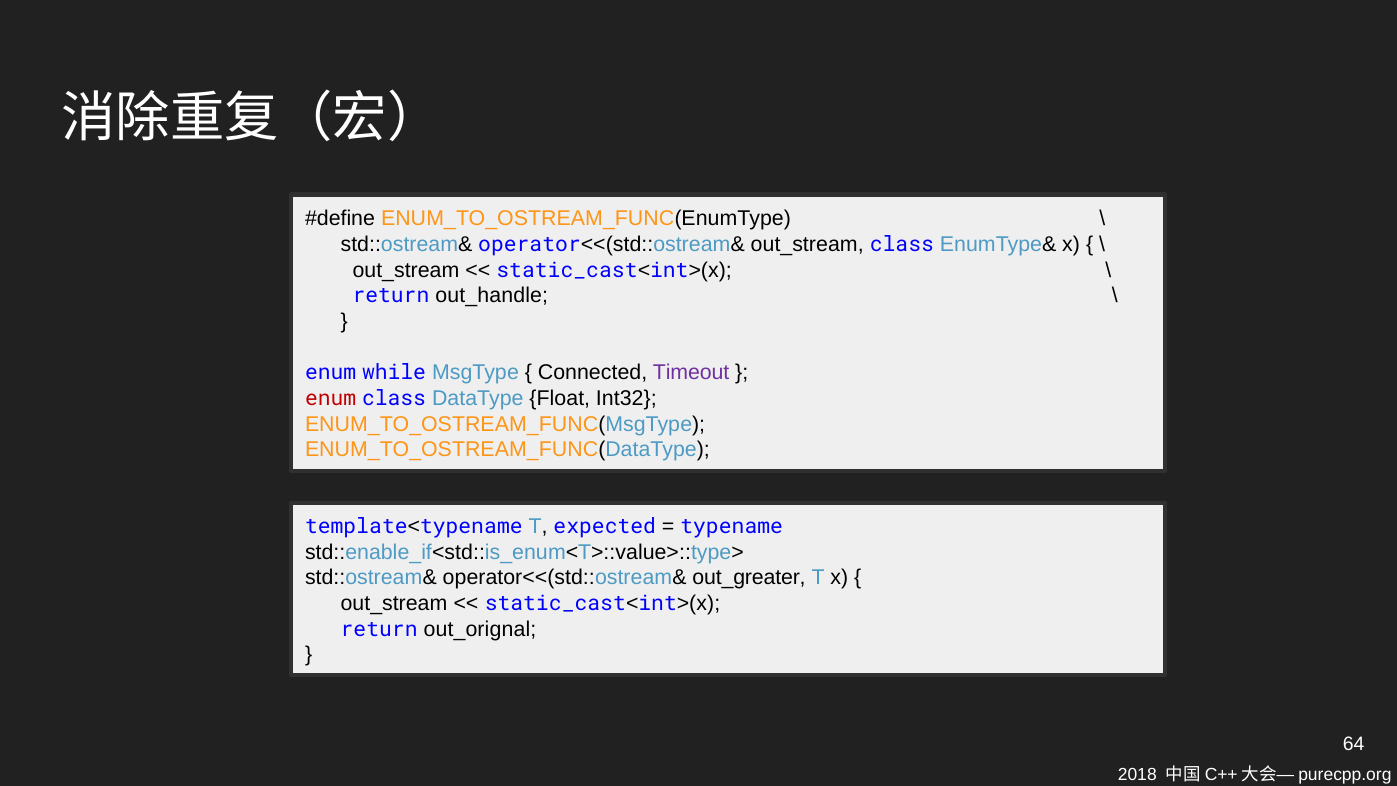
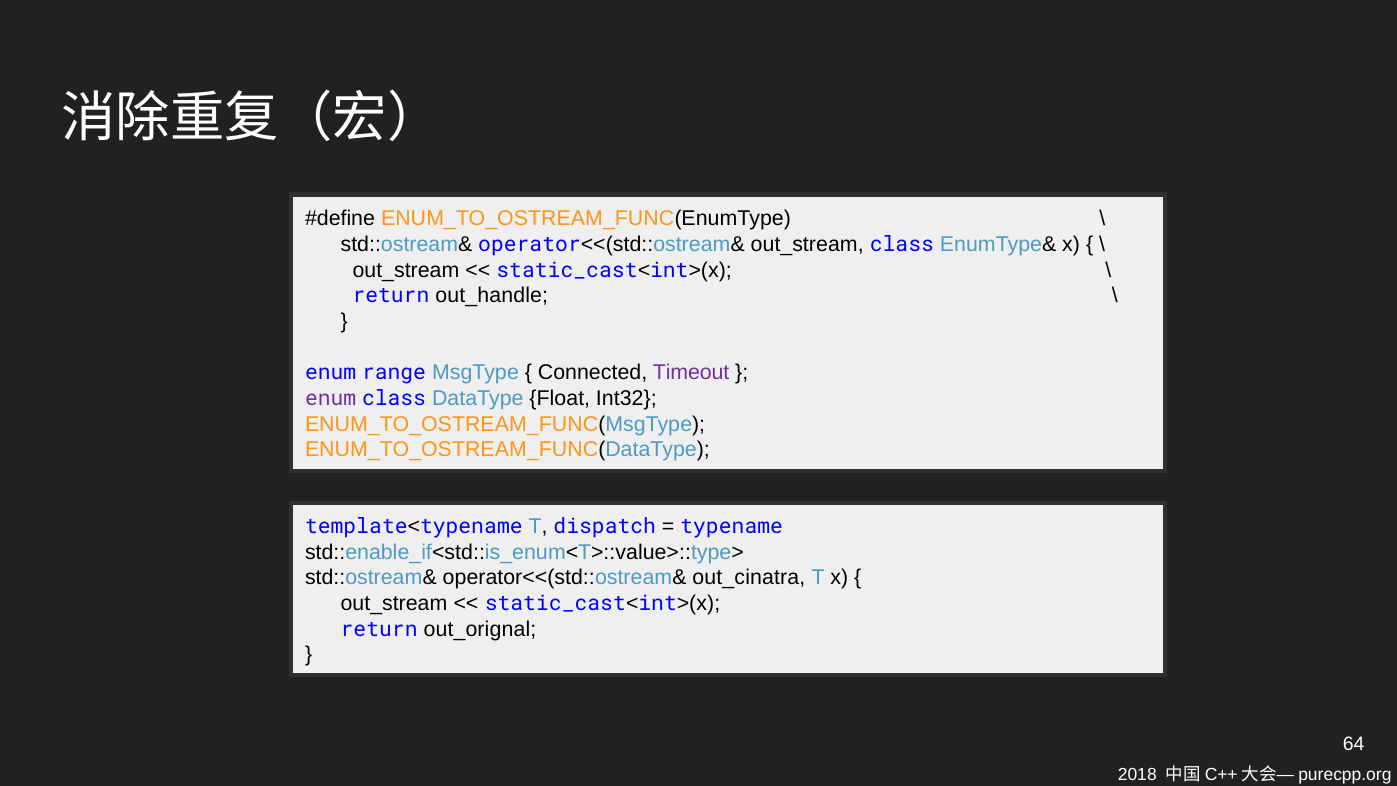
while: while -> range (394, 373)
enum colour: red -> purple (331, 398)
expected: expected -> dispatch (605, 526)
out_greater: out_greater -> out_cinatra (749, 578)
